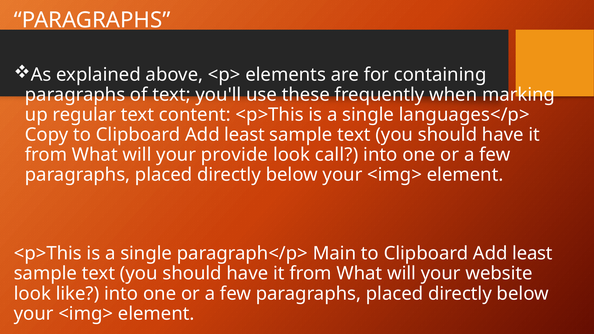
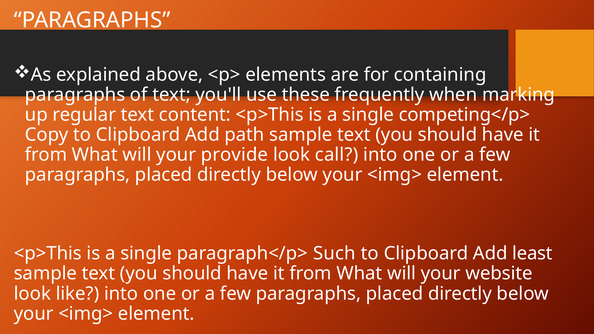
languages</p>: languages</p> -> competing</p> (464, 115)
least: least -> path (245, 135)
Main: Main -> Such (334, 254)
